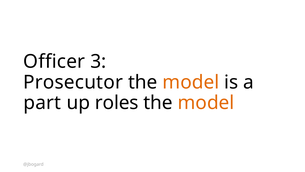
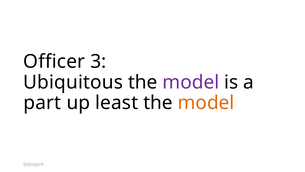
Prosecutor: Prosecutor -> Ubiquitous (73, 82)
model colour: orange -> purple (191, 82)
roles: roles -> least (117, 103)
